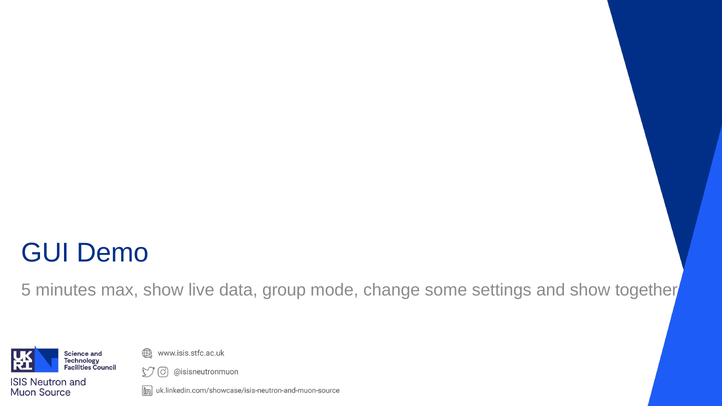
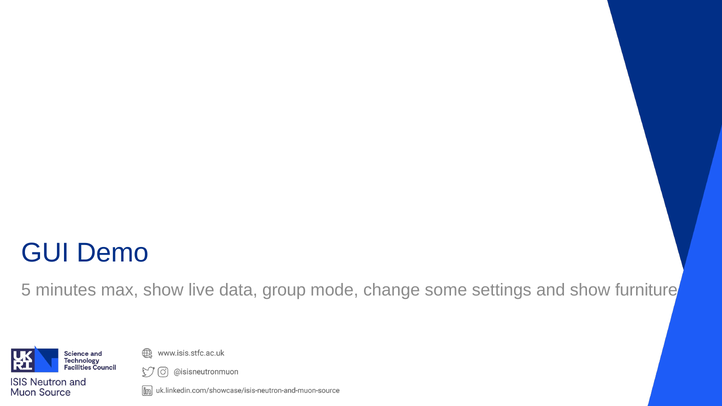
together: together -> furniture (646, 290)
